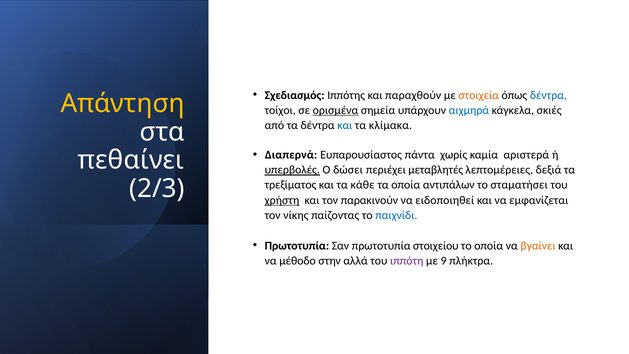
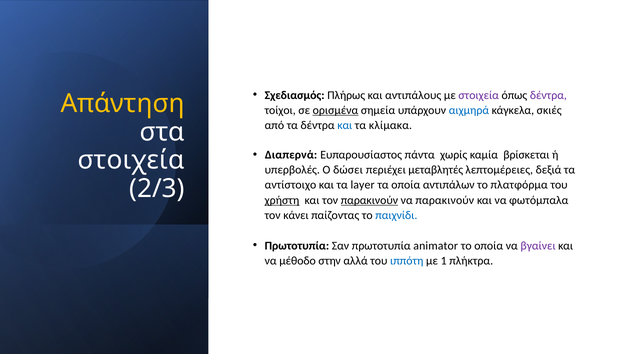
Ιππότης: Ιππότης -> Πλήρως (346, 95)
παραχθούν: παραχθούν -> αντιπάλους (413, 95)
στοιχεία colour: orange -> purple (479, 95)
δέντρα colour: blue -> purple (548, 95)
αριστερά: αριστερά -> βρίσκεται (526, 155)
πεθαίνει: πεθαίνει -> στοιχεία (131, 160)
υπερβολές underline: present -> none (292, 170)
τρεξίματος: τρεξίματος -> αντίστοιχο (290, 185)
κάθε: κάθε -> layer (363, 185)
σταματήσει: σταματήσει -> πλατφόρμα (519, 185)
παρακινούν underline: none -> present (369, 200)
να ειδοποιηθεί: ειδοποιηθεί -> παρακινούν (445, 200)
εμφανίζεται: εμφανίζεται -> φωτόμπαλα (539, 200)
νίκης: νίκης -> κάνει (296, 215)
στοιχείου: στοιχείου -> animator (436, 246)
βγαίνει colour: orange -> purple (538, 246)
ιππότη colour: purple -> blue (407, 261)
9: 9 -> 1 (444, 261)
